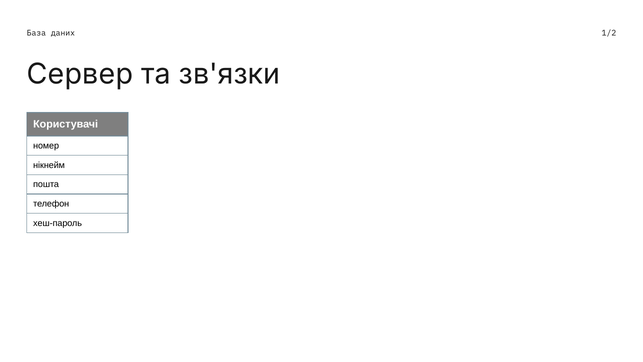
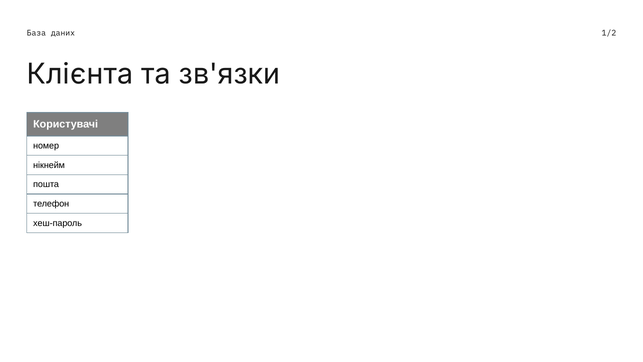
Сервер: Сервер -> Клієнта (80, 74)
